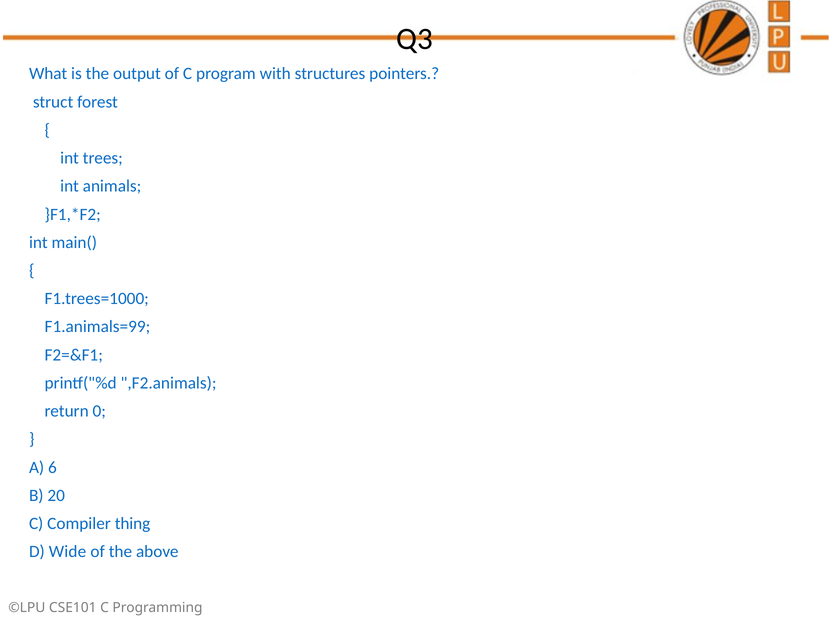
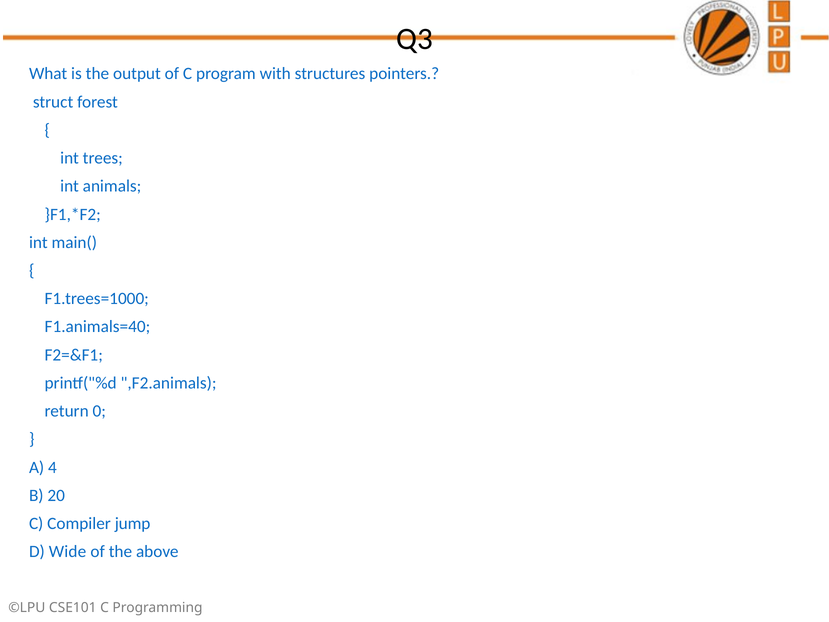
F1.animals=99: F1.animals=99 -> F1.animals=40 (97, 327)
6: 6 -> 4 (52, 467)
thing: thing -> jump (133, 523)
